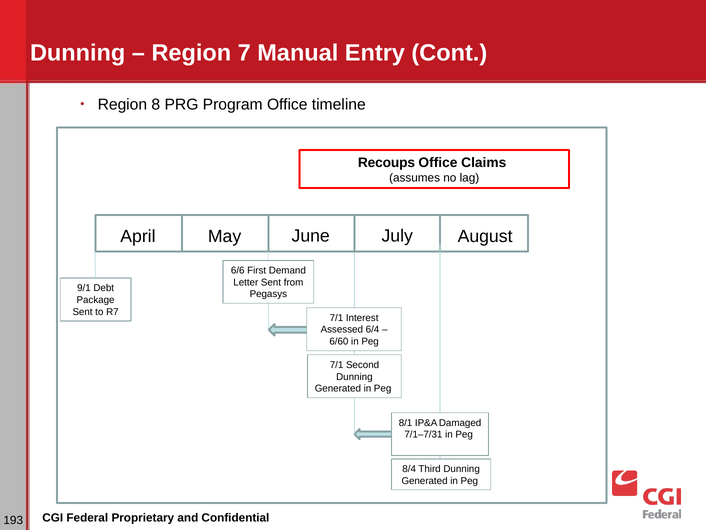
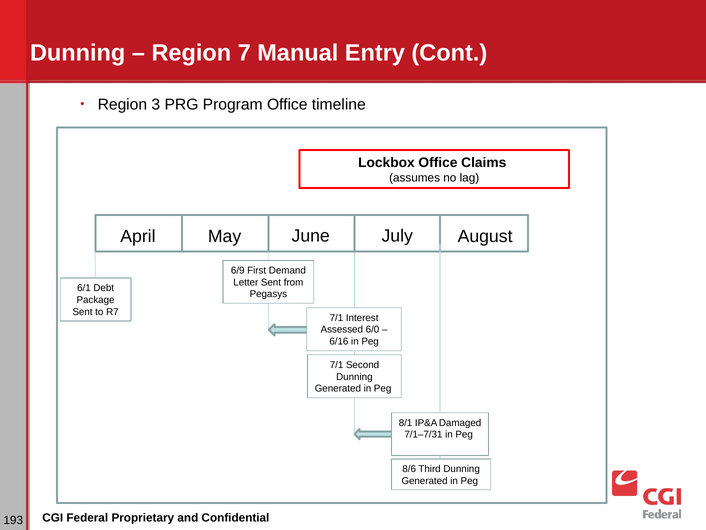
8: 8 -> 3 (156, 105)
Recoups: Recoups -> Lockbox (386, 163)
6/6: 6/6 -> 6/9 (238, 270)
9/1: 9/1 -> 6/1 (84, 288)
6/4: 6/4 -> 6/0 (372, 329)
6/60: 6/60 -> 6/16 (339, 341)
8/4: 8/4 -> 8/6 (409, 469)
